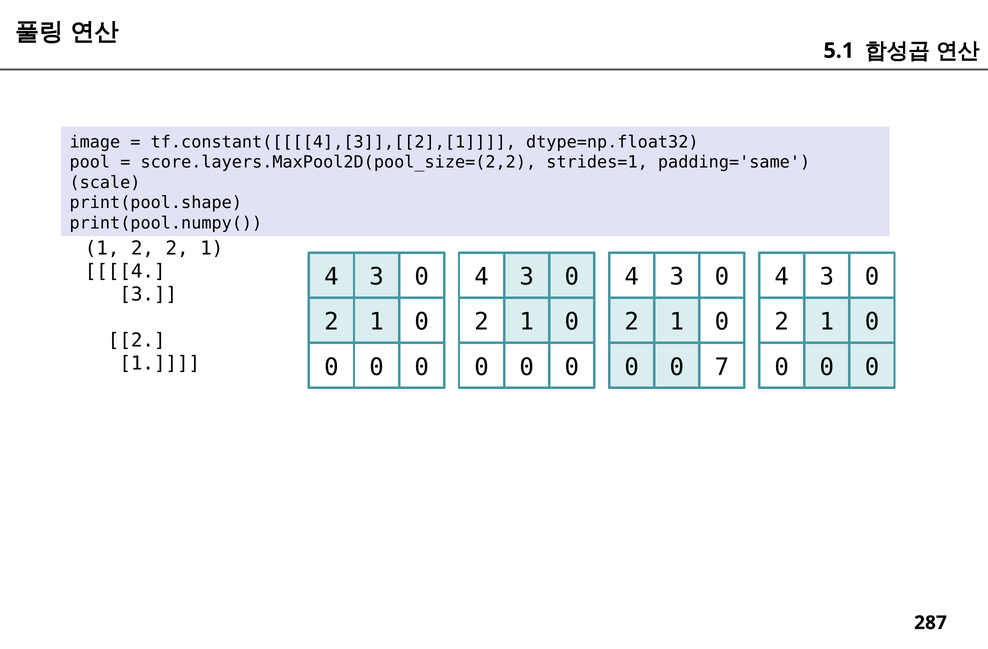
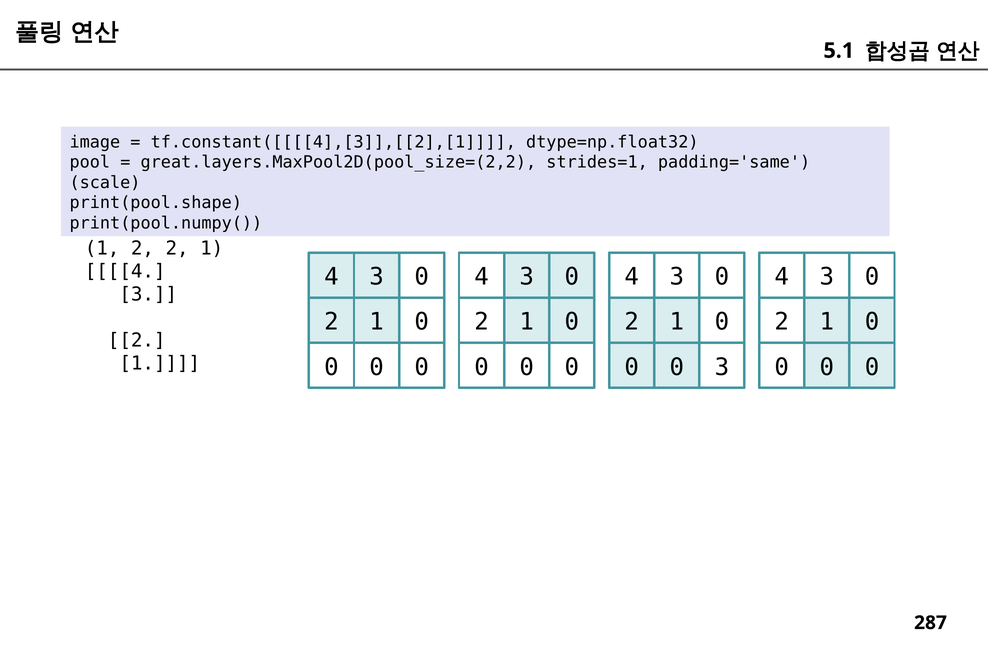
score.layers.MaxPool2D(pool_size=(2,2: score.layers.MaxPool2D(pool_size=(2,2 -> great.layers.MaxPool2D(pool_size=(2,2 (338, 162)
0 7: 7 -> 3 (722, 367)
